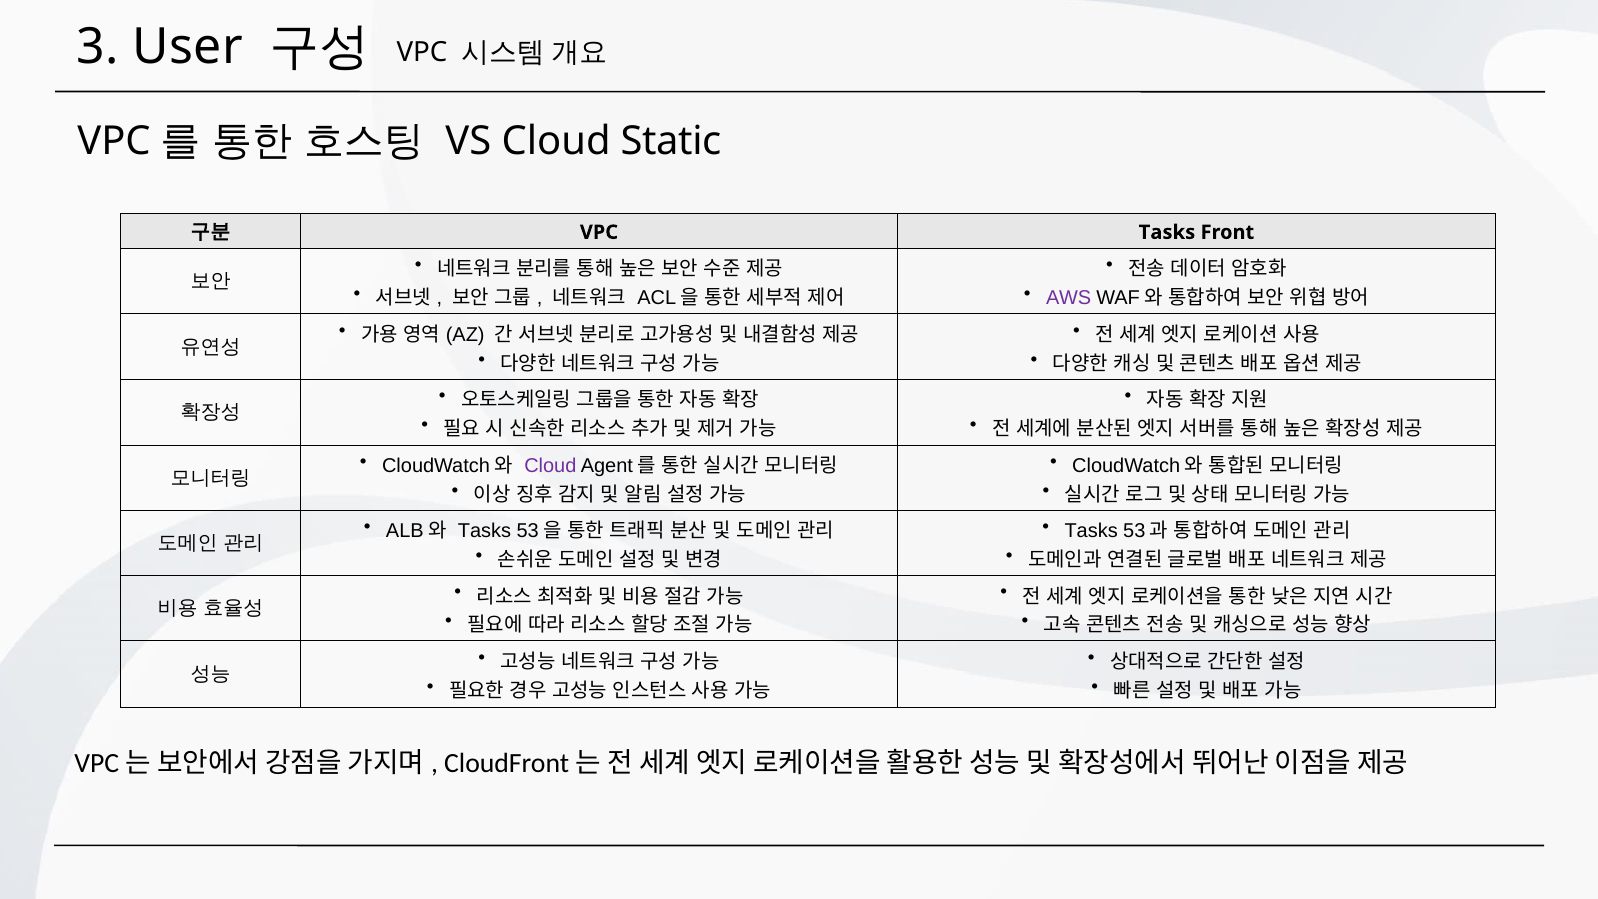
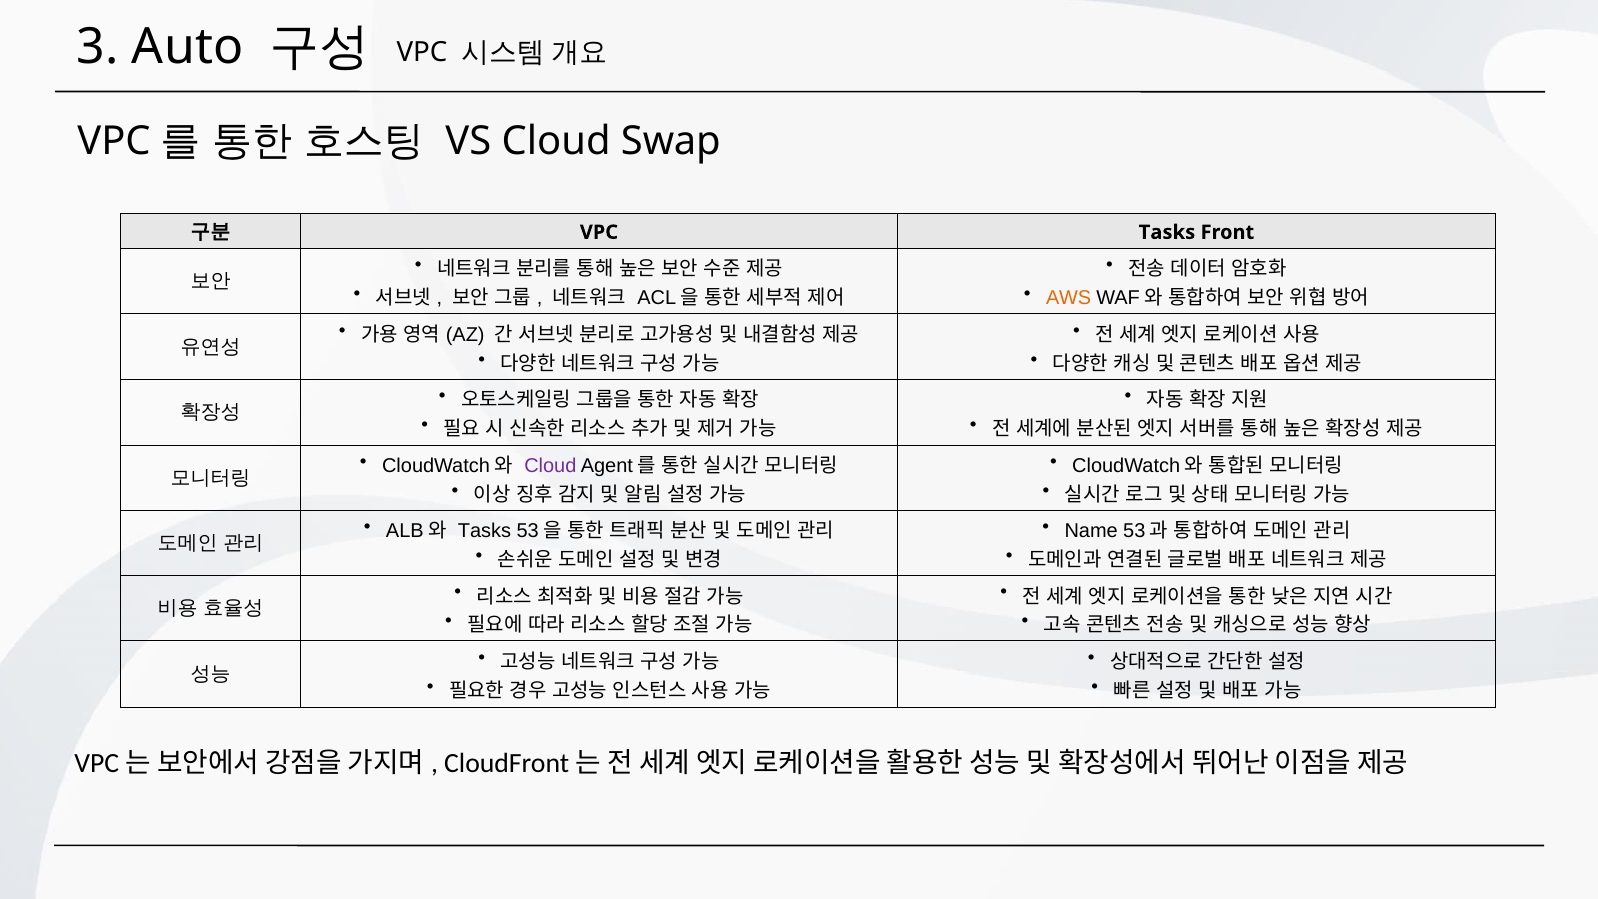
User: User -> Auto (188, 47)
Static: Static -> Swap (671, 141)
AWS colour: purple -> orange (1069, 298)
Tasks: Tasks -> Name (1091, 531)
